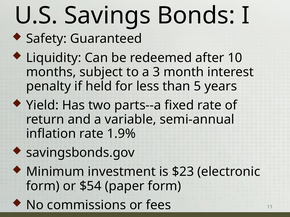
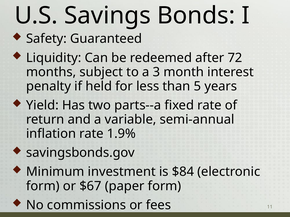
10: 10 -> 72 (235, 58)
$23: $23 -> $84 (183, 172)
$54: $54 -> $67 (90, 186)
